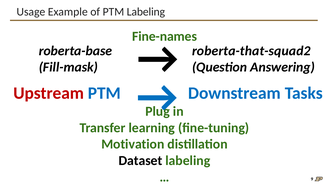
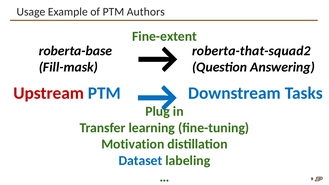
PTM Labeling: Labeling -> Authors (146, 12)
Fine-names: Fine-names -> Fine-extent (165, 36)
Dataset colour: black -> blue (140, 161)
